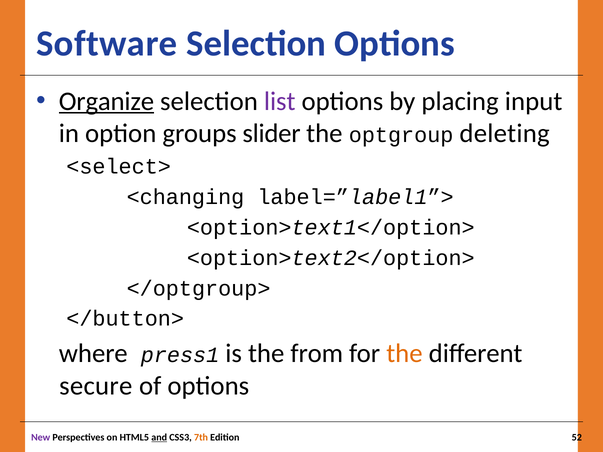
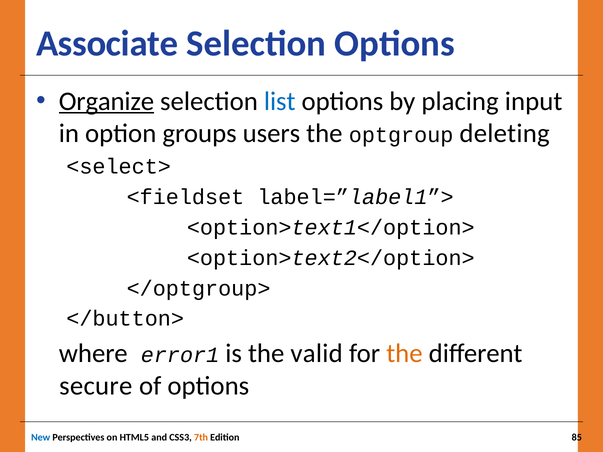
Software: Software -> Associate (107, 44)
list colour: purple -> blue (280, 101)
slider: slider -> users (271, 134)
<changing: <changing -> <fieldset (185, 197)
press1: press1 -> error1 (180, 355)
from: from -> valid (317, 354)
New colour: purple -> blue (41, 438)
and underline: present -> none (159, 438)
52: 52 -> 85 (577, 438)
